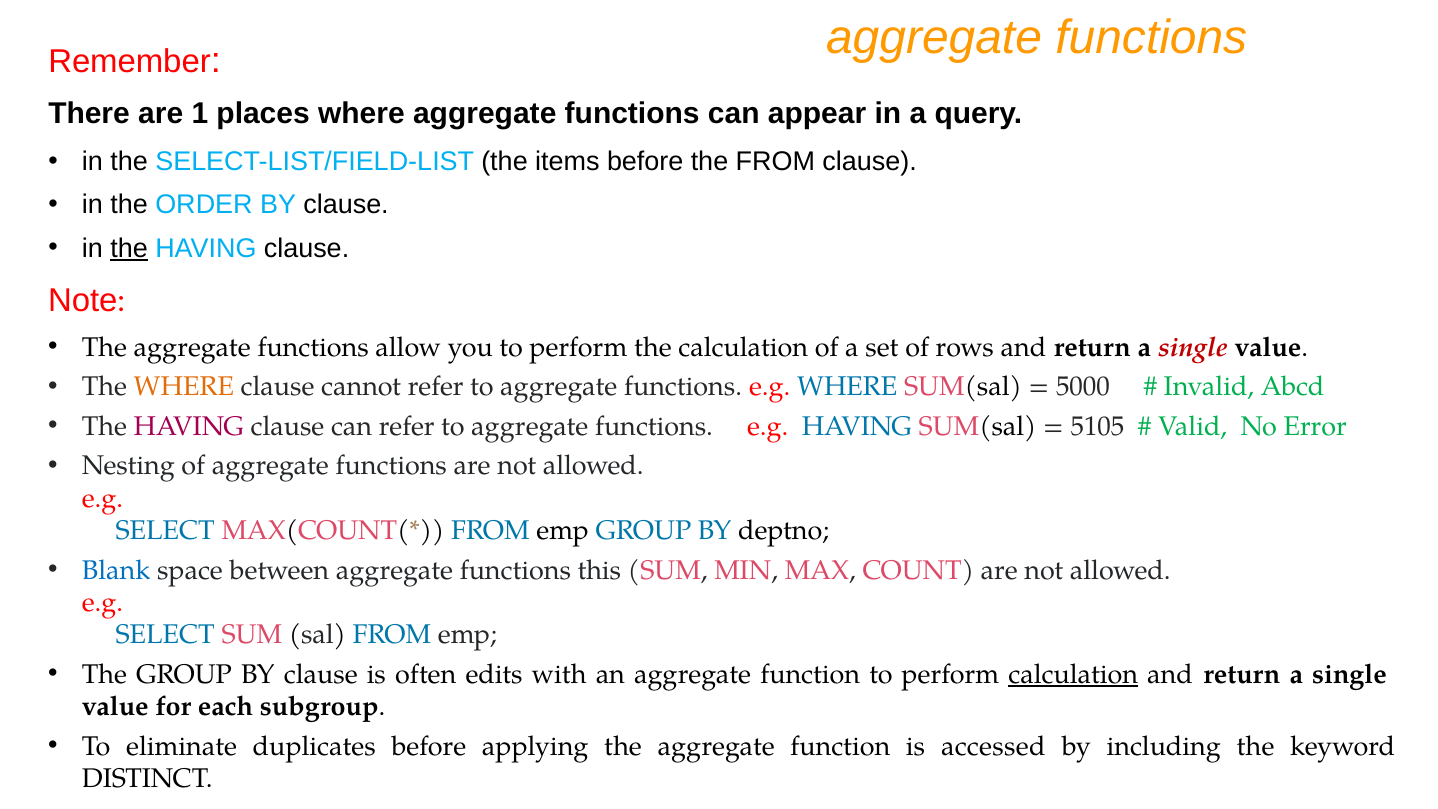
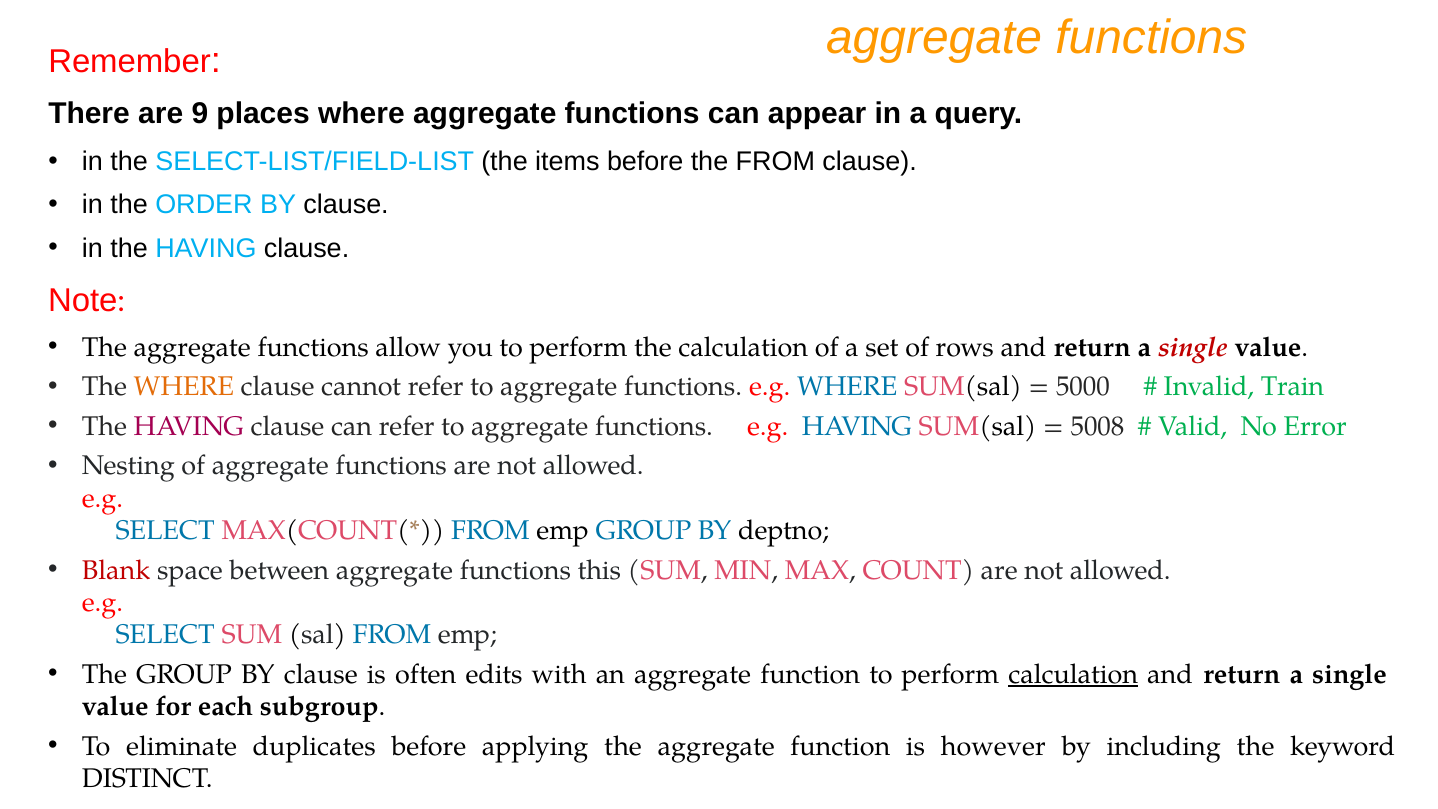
1: 1 -> 9 (200, 114)
the underline: present -> none (129, 248)
Abcd: Abcd -> Train (1292, 387)
5105: 5105 -> 5008 (1097, 426)
Blank colour: blue -> red (116, 570)
accessed: accessed -> however (993, 746)
